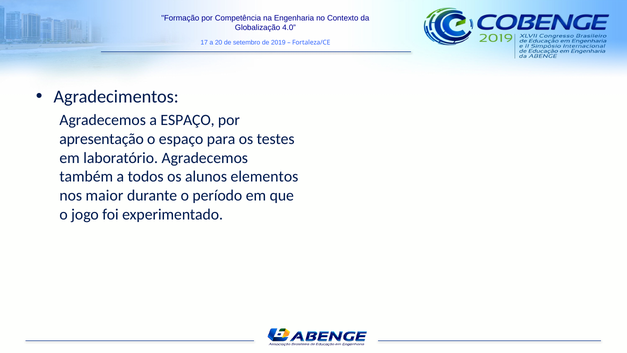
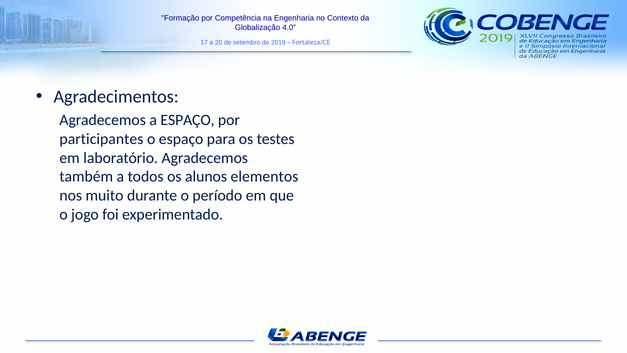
apresentação: apresentação -> participantes (101, 139)
maior: maior -> muito (105, 195)
